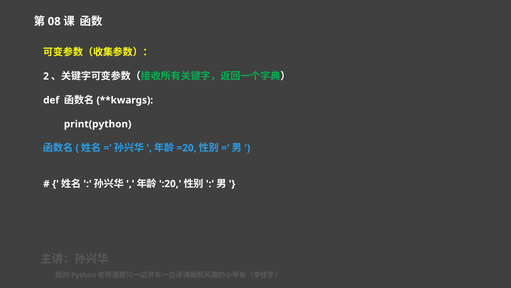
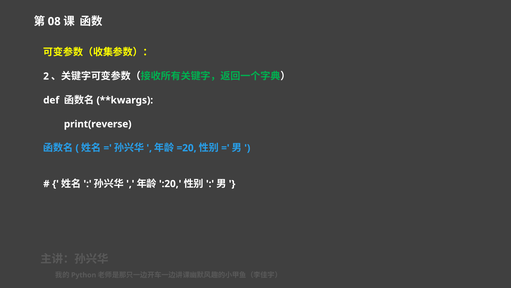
print(python: print(python -> print(reverse (98, 124)
